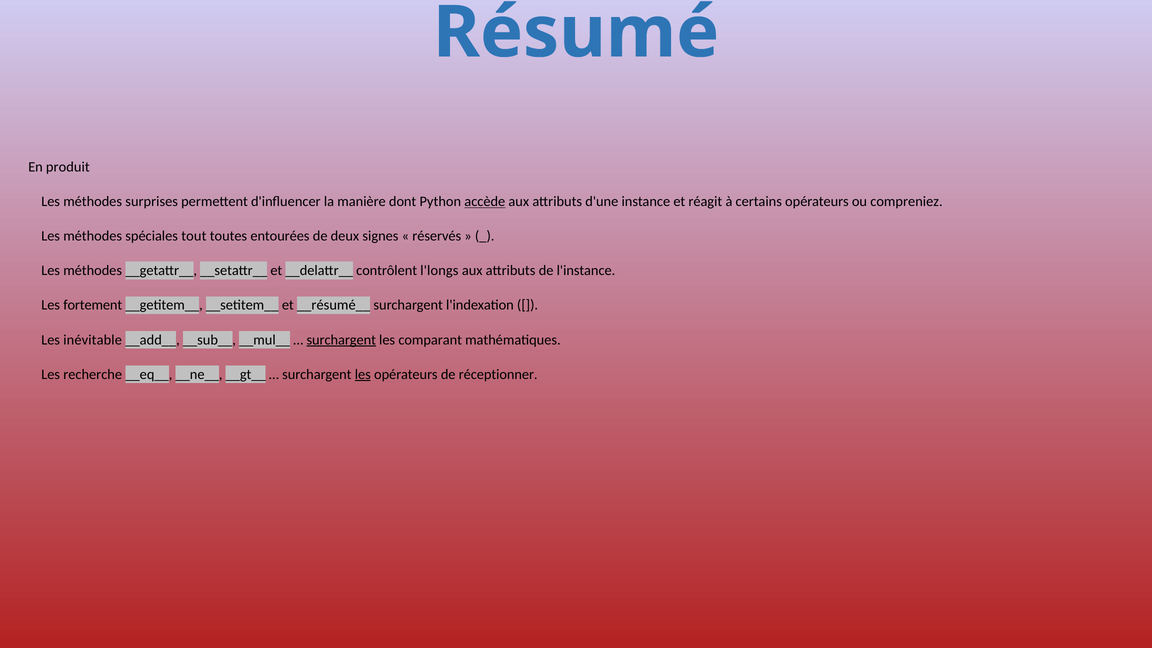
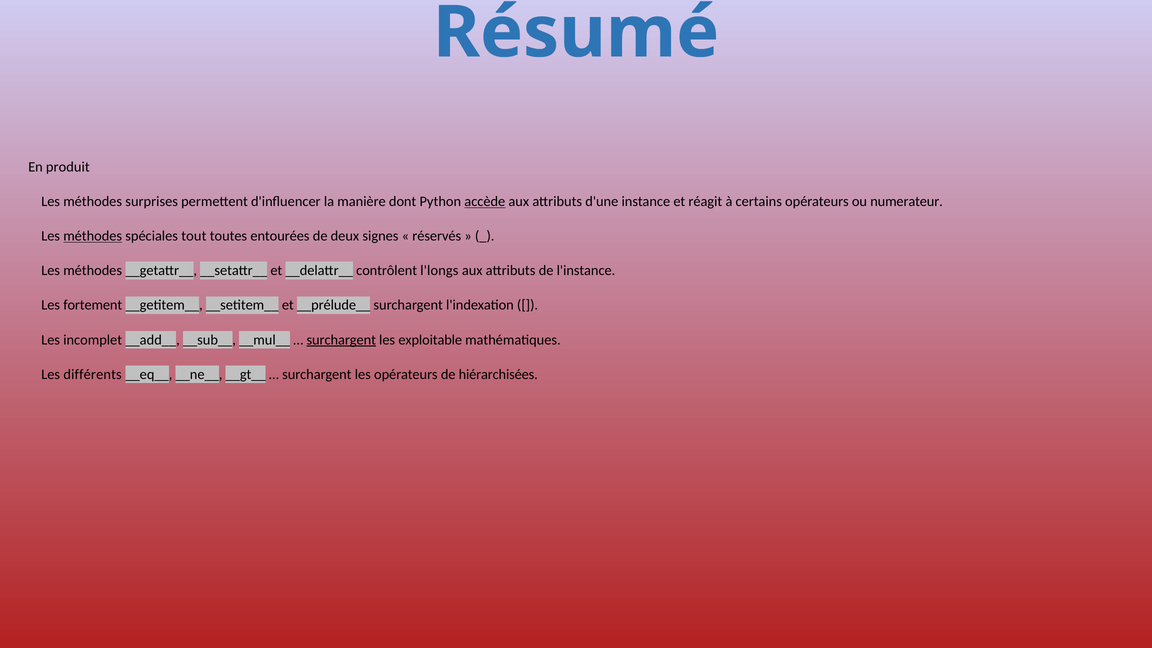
compreniez: compreniez -> numerateur (907, 202)
méthodes underline: none -> present (93, 236)
__résumé__: __résumé__ -> __prélude__ (334, 305)
inévitable: inévitable -> incomplet (93, 340)
comparant: comparant -> exploitable (430, 340)
recherche: recherche -> différents (93, 374)
les underline: present -> none (363, 374)
réceptionner: réceptionner -> hiérarchisées (498, 374)
